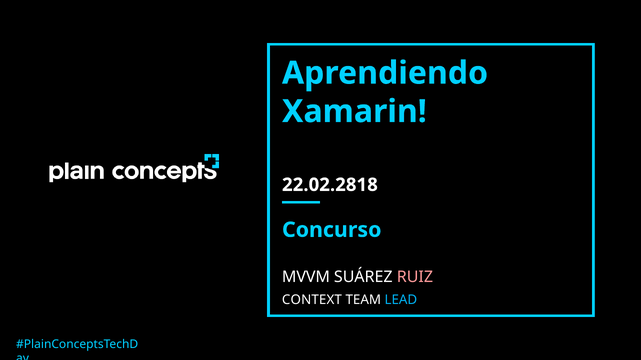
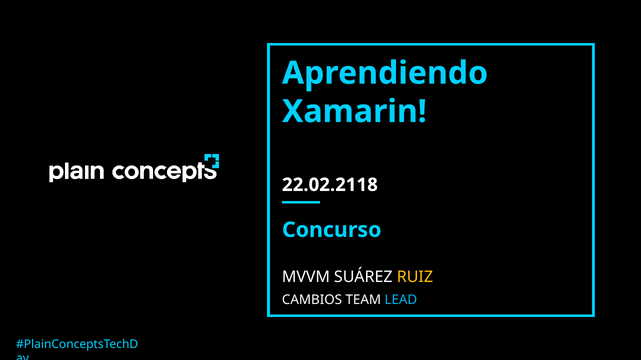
22.02.2818: 22.02.2818 -> 22.02.2118 (330, 185)
RUIZ colour: pink -> yellow (415, 278)
CONTEXT: CONTEXT -> CAMBIOS (312, 301)
